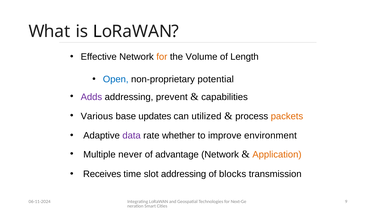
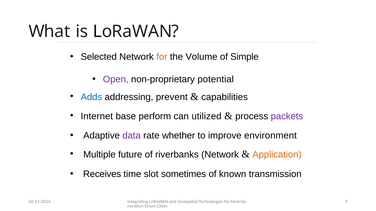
Effective: Effective -> Selected (99, 57)
Length: Length -> Simple (244, 57)
Open colour: blue -> purple (116, 79)
Adds colour: purple -> blue (91, 97)
Various: Various -> Internet (97, 116)
updates: updates -> perform (155, 116)
packets colour: orange -> purple (287, 116)
never: never -> future (130, 155)
advantage: advantage -> riverbanks (177, 155)
slot addressing: addressing -> sometimes (184, 174)
blocks: blocks -> known (233, 174)
